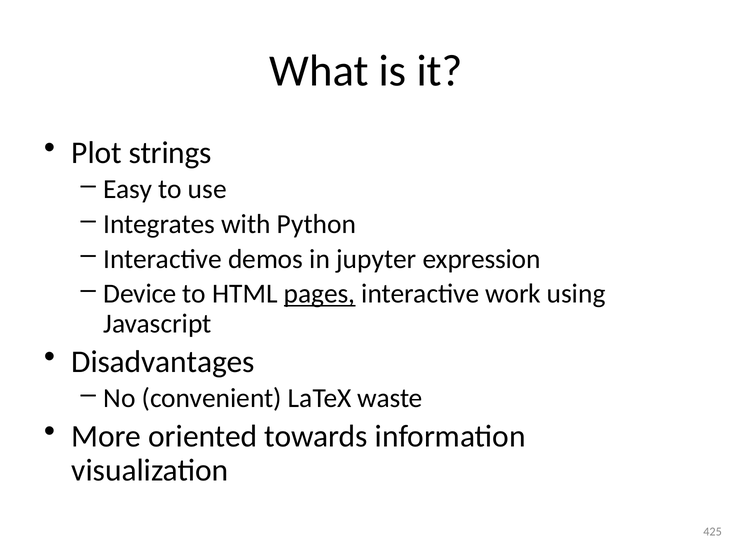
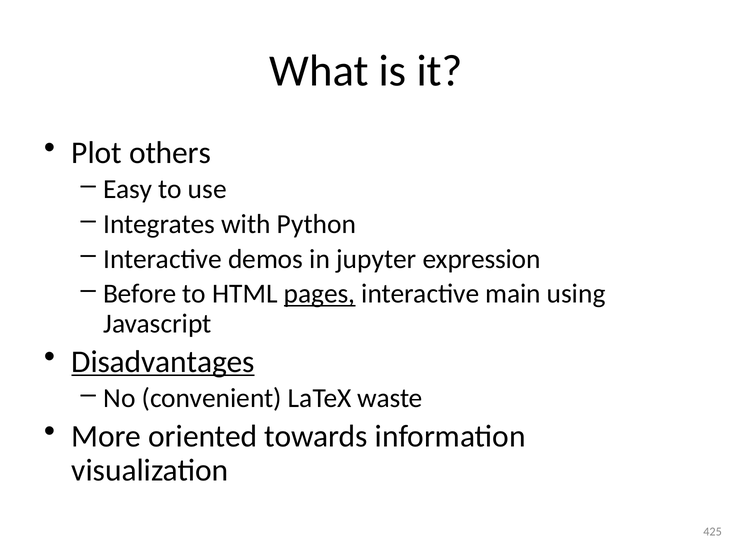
strings: strings -> others (170, 153)
Device: Device -> Before (140, 294)
work: work -> main (513, 294)
Disadvantages underline: none -> present (163, 362)
